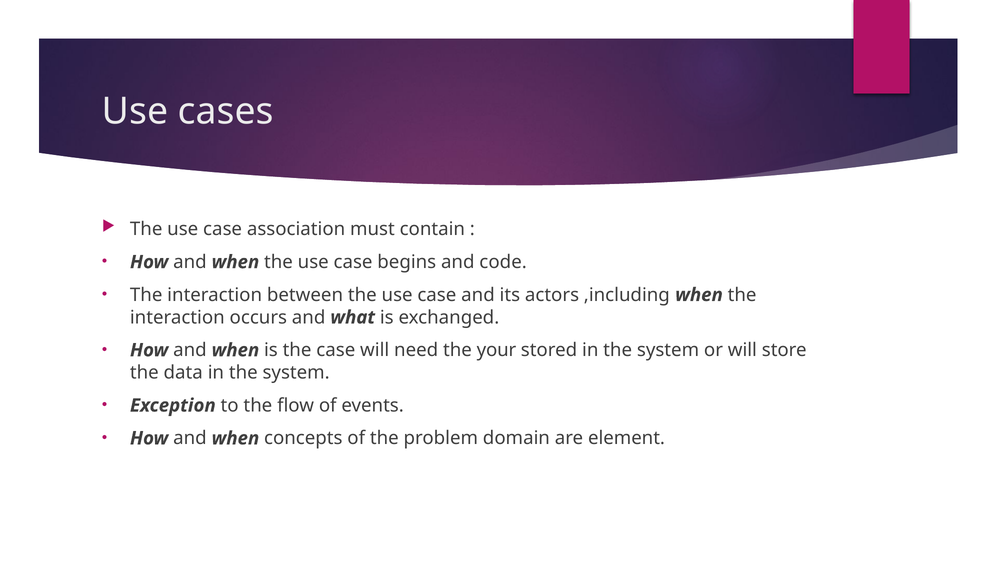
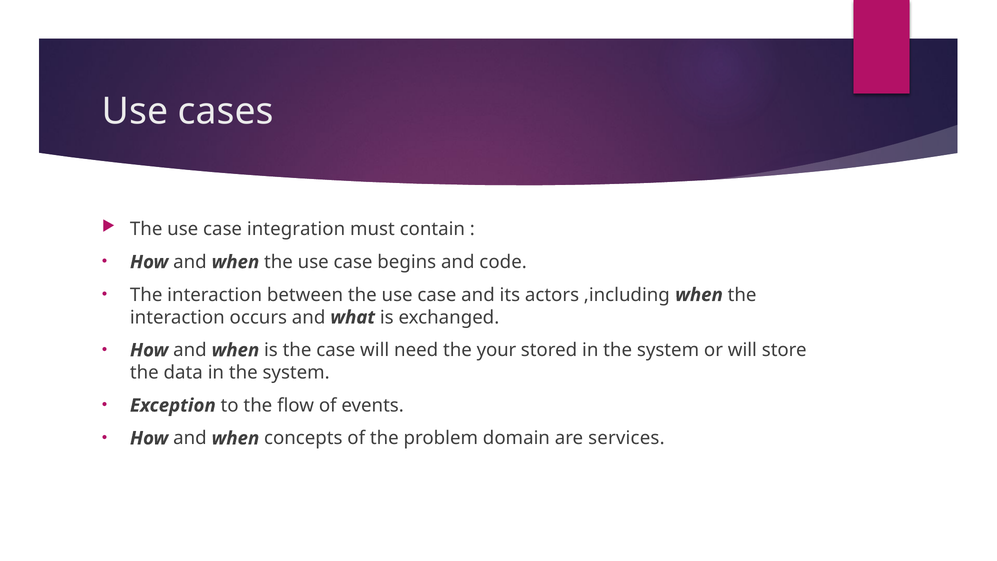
association: association -> integration (296, 229)
element: element -> services (626, 438)
